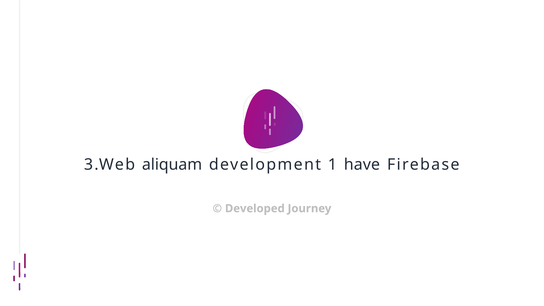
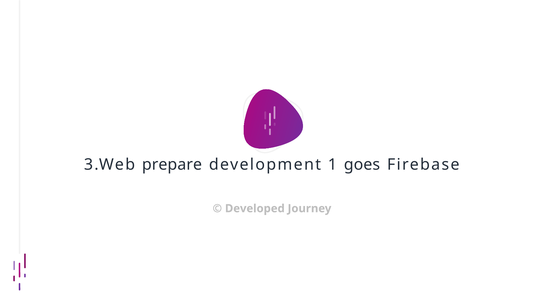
aliquam: aliquam -> prepare (172, 165)
have: have -> goes (362, 165)
